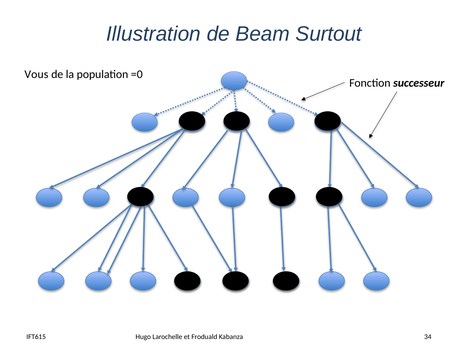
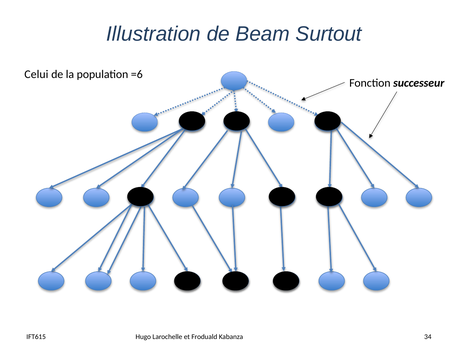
Vous: Vous -> Celui (36, 74)
=0: =0 -> =6 (137, 74)
